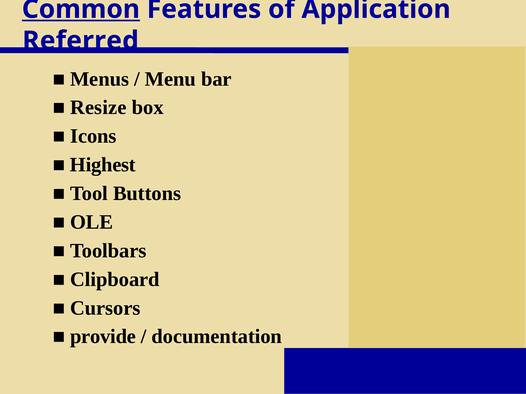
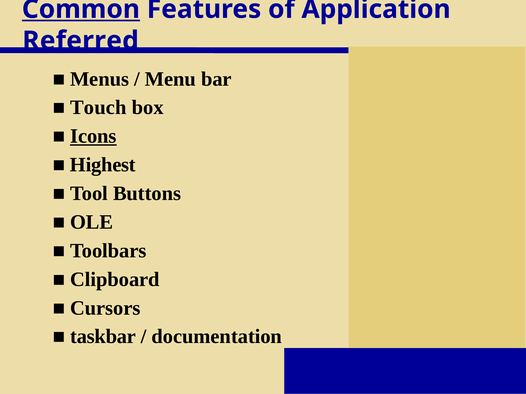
Resize: Resize -> Touch (98, 108)
Icons underline: none -> present (93, 136)
provide: provide -> taskbar (103, 337)
